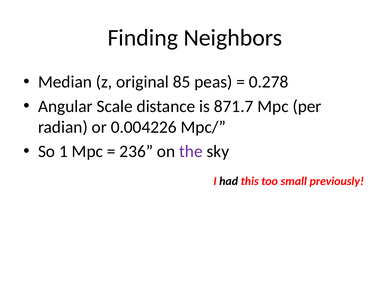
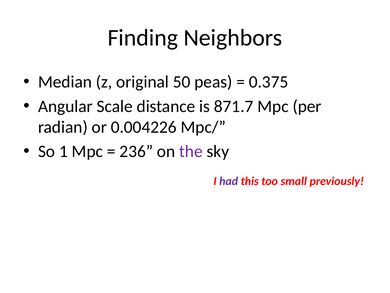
85: 85 -> 50 (182, 82)
0.278: 0.278 -> 0.375 (269, 82)
had colour: black -> purple (229, 181)
